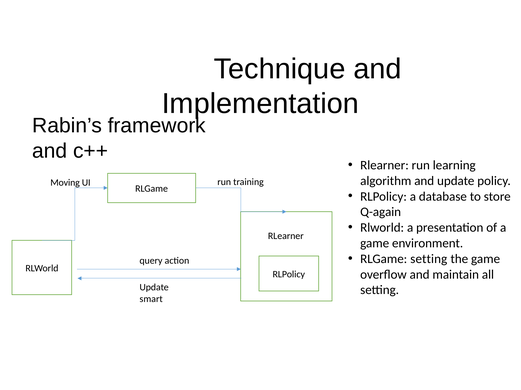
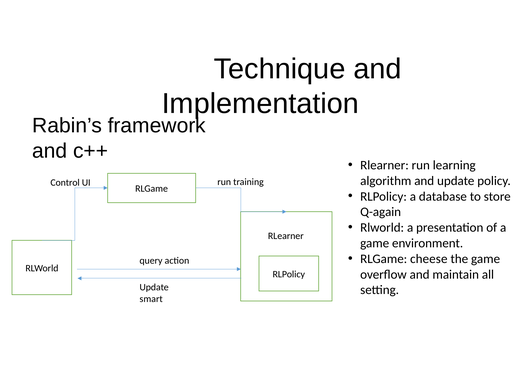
Moving: Moving -> Control (65, 183)
RLGame setting: setting -> cheese (429, 259)
